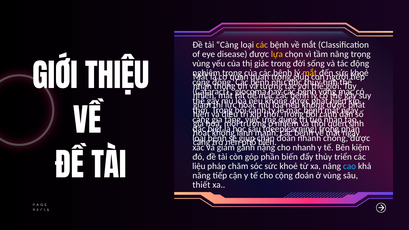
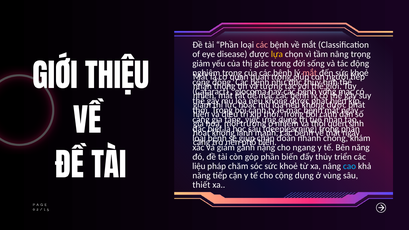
tài Càng: Càng -> Phần (227, 45)
các colour: yellow -> pink (262, 45)
vùng: vùng -> giảm (201, 64)
mắt colour: yellow -> pink (310, 73)
được: được -> khám (360, 138)
cho nhanh: nhanh -> ngang (304, 148)
Bên kiệm: kiệm -> năng (361, 148)
cộng đoán: đoán -> dụng (304, 176)
